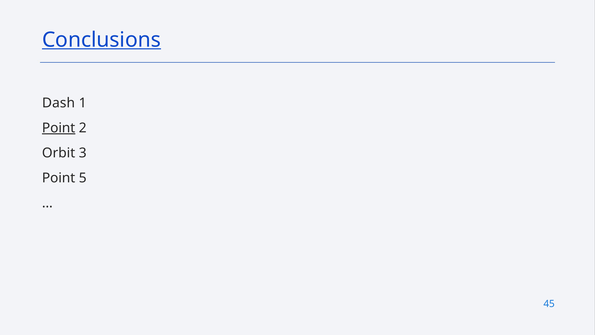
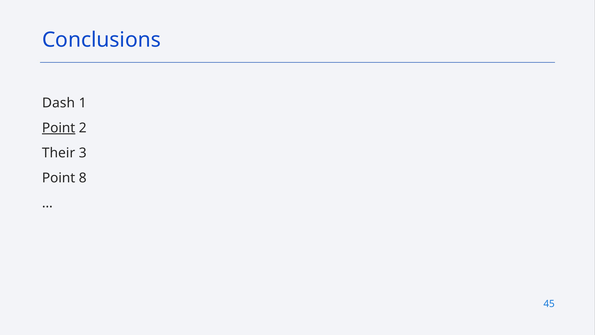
Conclusions underline: present -> none (101, 40)
Orbit: Orbit -> Their (59, 153)
5: 5 -> 8 (83, 178)
